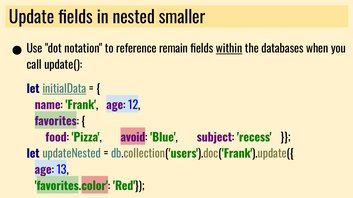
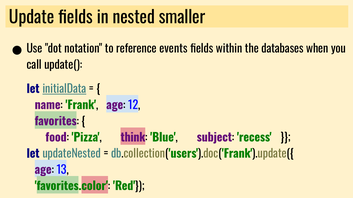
remain: remain -> events (173, 49)
within underline: present -> none (229, 49)
avoid: avoid -> think (133, 138)
